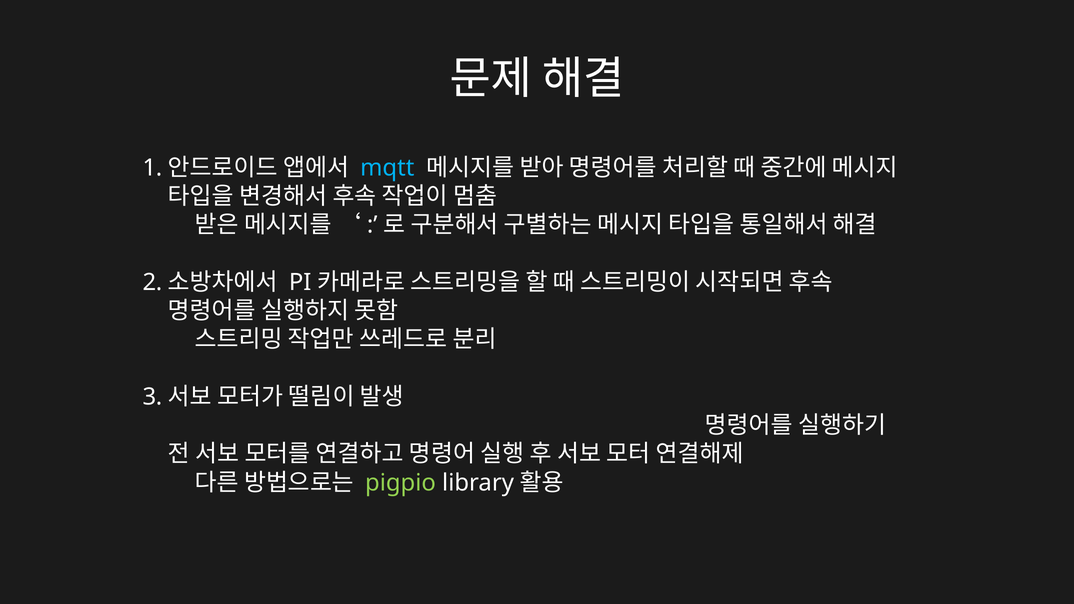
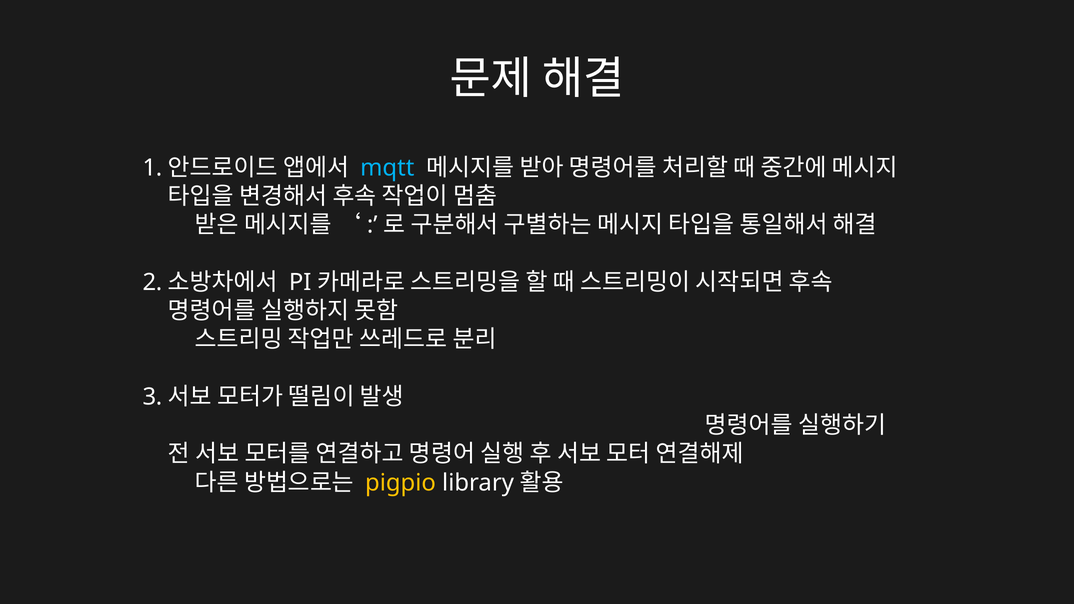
pigpio colour: light green -> yellow (400, 483)
